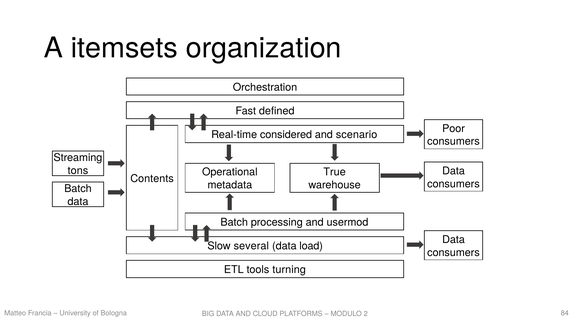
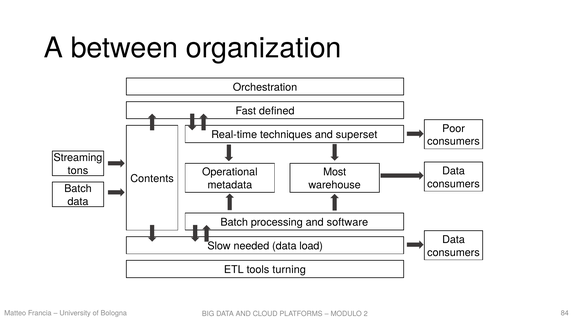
itemsets: itemsets -> between (124, 48)
considered: considered -> techniques (286, 135)
scenario: scenario -> superset (357, 135)
True: True -> Most (335, 172)
usermod: usermod -> software (347, 223)
several: several -> needed (251, 246)
